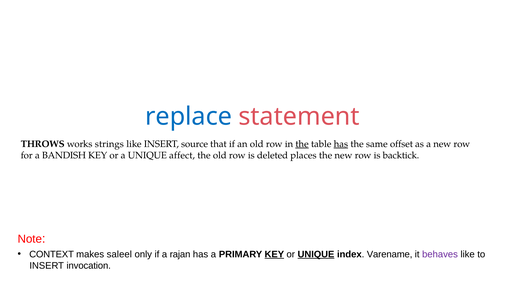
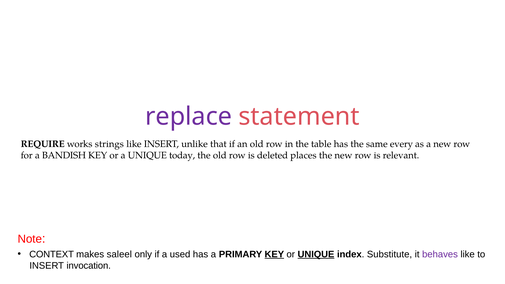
replace colour: blue -> purple (189, 117)
THROWS: THROWS -> REQUIRE (43, 144)
source: source -> unlike (194, 144)
the underline: present -> none (302, 144)
has underline: present -> none (341, 144)
offset: offset -> every (401, 144)
affect: affect -> today (182, 155)
backtick: backtick -> relevant (401, 155)
rajan: rajan -> used (180, 254)
Varename: Varename -> Substitute (390, 254)
